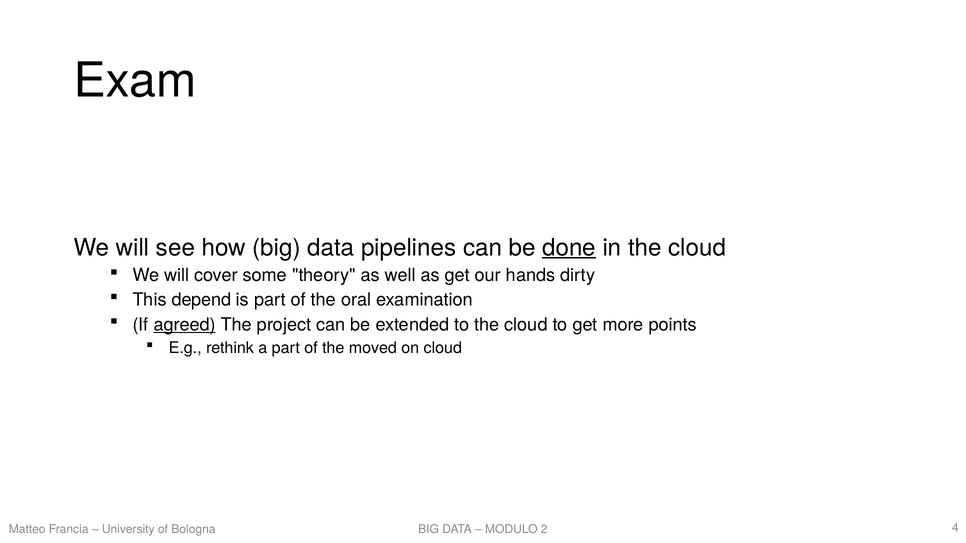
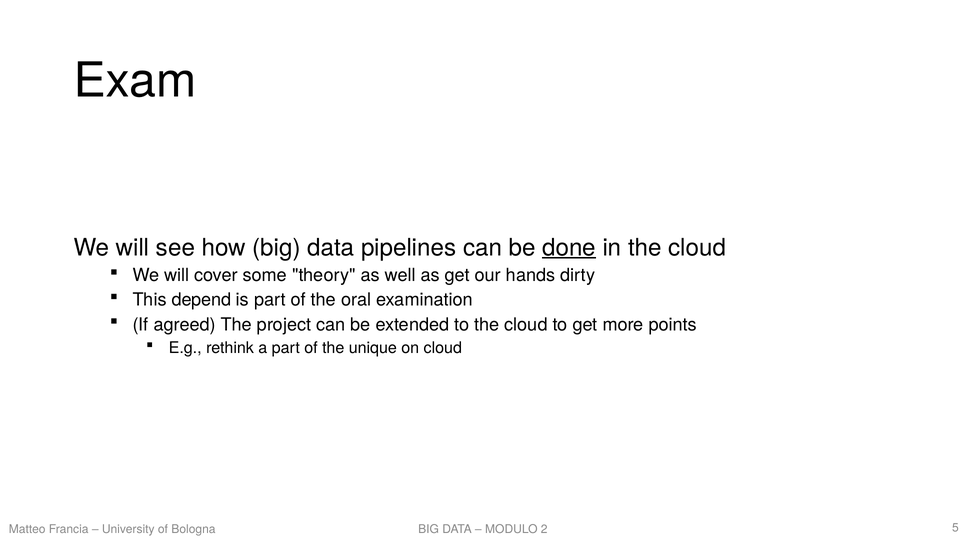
agreed underline: present -> none (185, 325)
moved: moved -> unique (373, 348)
4: 4 -> 5 (955, 528)
